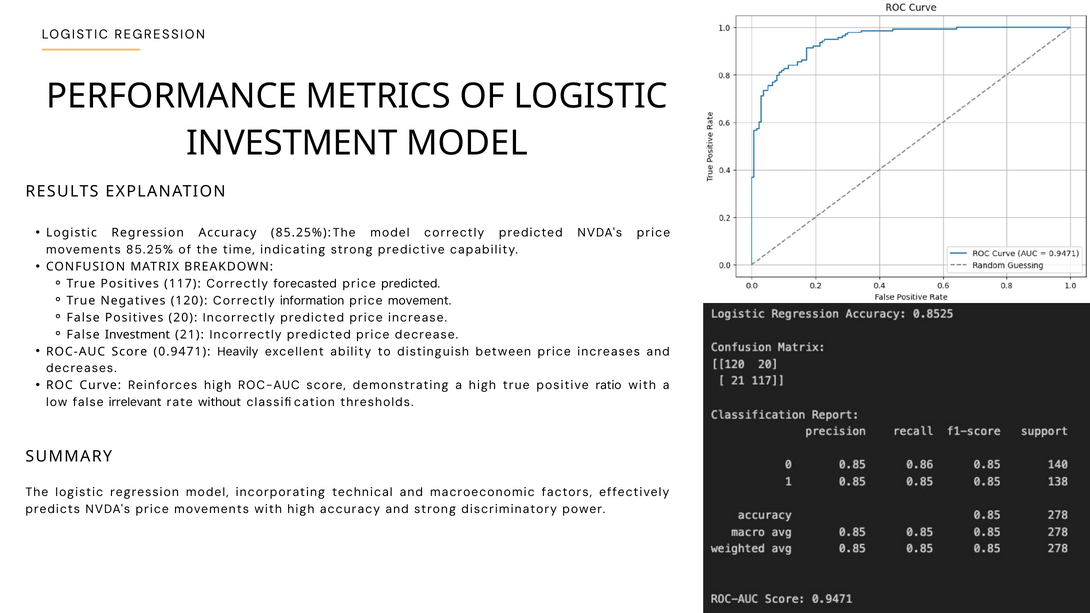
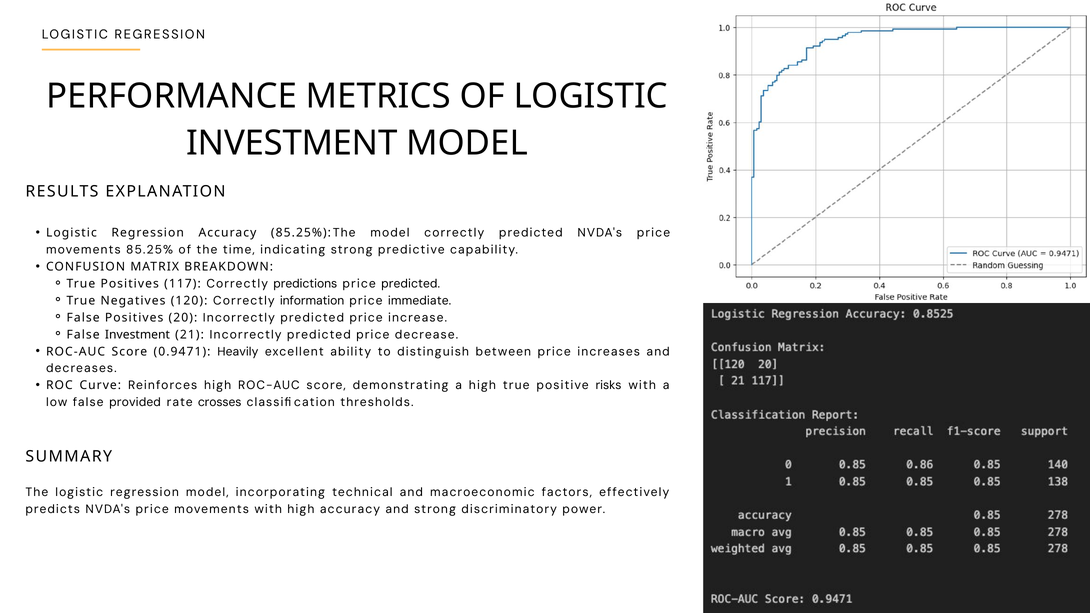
forecasted: forecasted -> predictions (305, 284)
movement: movement -> immediate (420, 301)
ratio: ratio -> risks (609, 385)
irrelevant: irrelevant -> provided (135, 402)
without: without -> crosses (220, 402)
